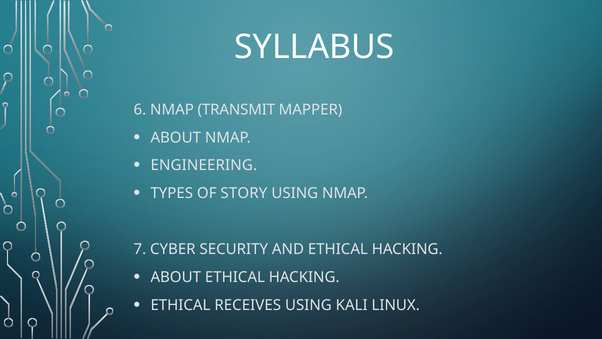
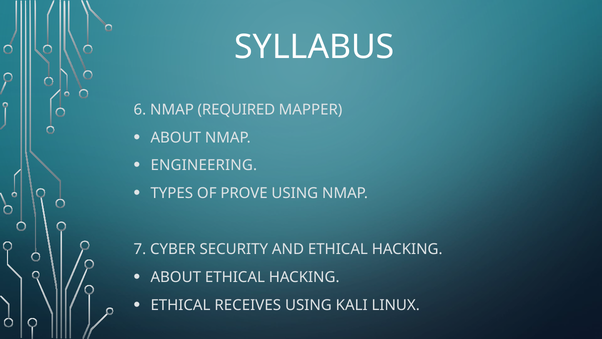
TRANSMIT: TRANSMIT -> REQUIRED (236, 109)
STORY: STORY -> PROVE (244, 193)
